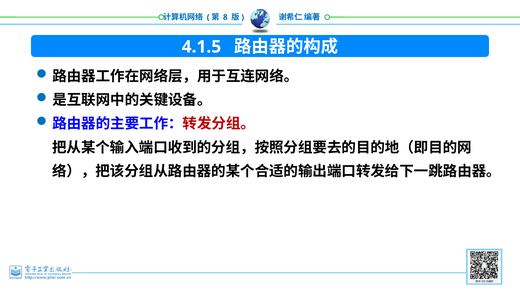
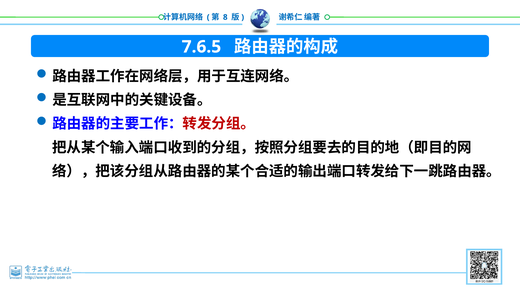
4.1.5: 4.1.5 -> 7.6.5 (201, 47)
